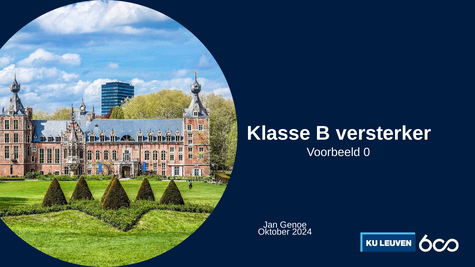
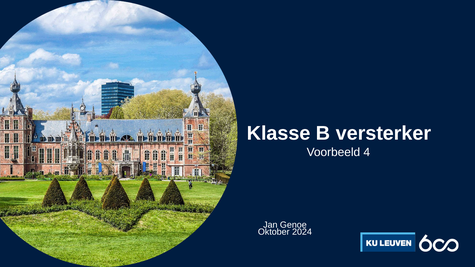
0: 0 -> 4 (367, 152)
